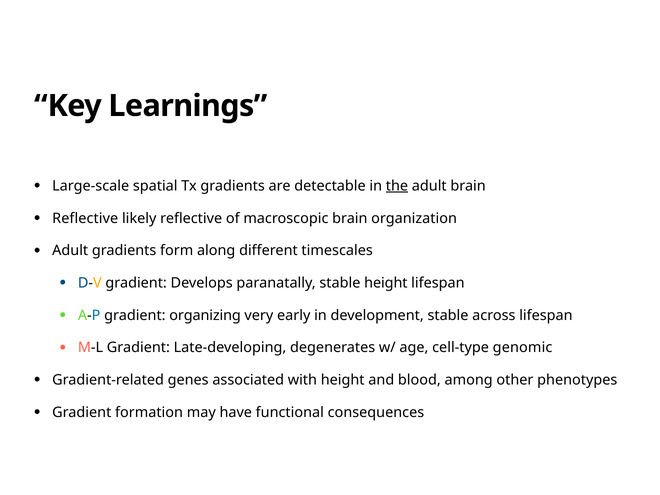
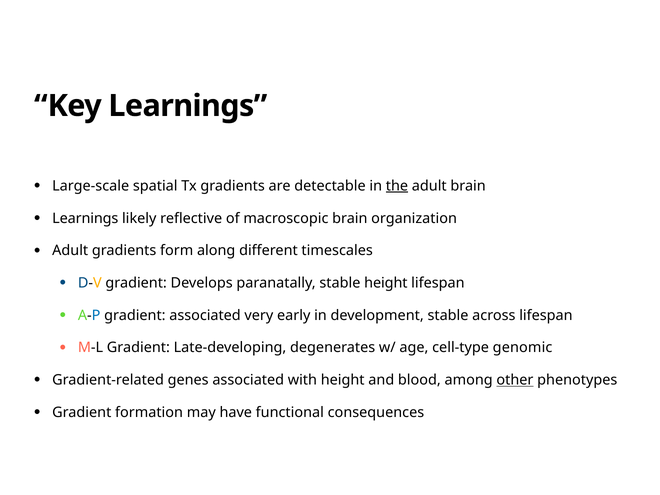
Reflective: Reflective -> Learnings (85, 218)
gradient organizing: organizing -> associated (205, 315)
other underline: none -> present (515, 380)
